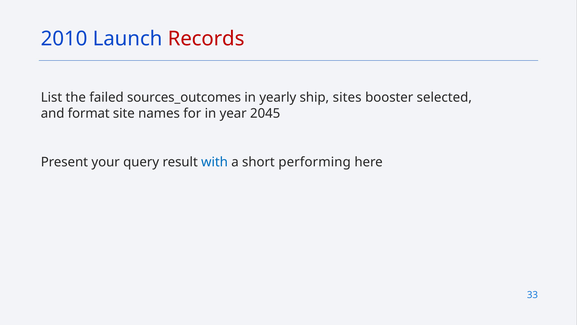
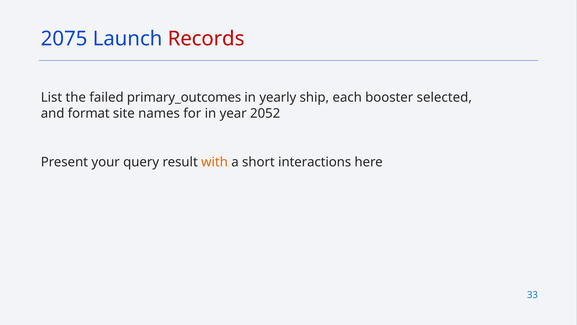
2010: 2010 -> 2075 (64, 39)
sources_outcomes: sources_outcomes -> primary_outcomes (184, 97)
sites: sites -> each (347, 97)
2045: 2045 -> 2052 (265, 113)
with colour: blue -> orange (215, 162)
performing: performing -> interactions (315, 162)
